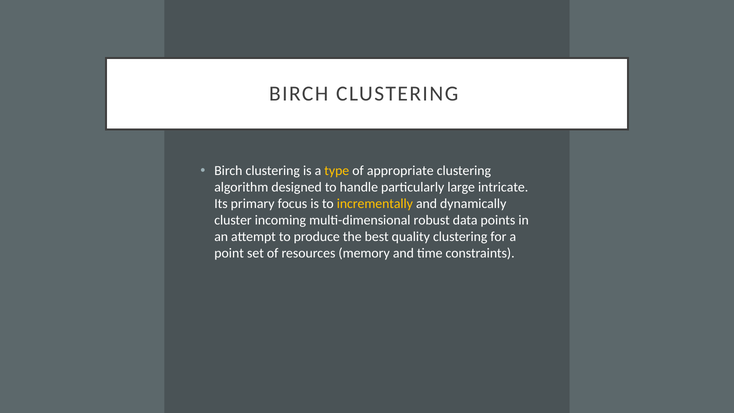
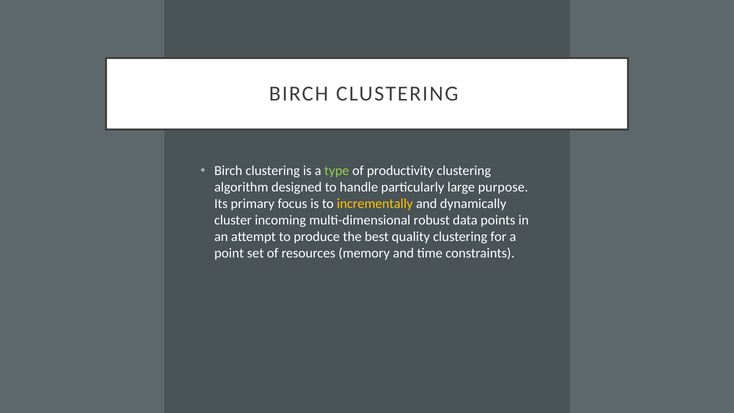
type colour: yellow -> light green (337, 171)
appropriate: appropriate -> productivity (400, 171)
intricate: intricate -> purpose (503, 187)
